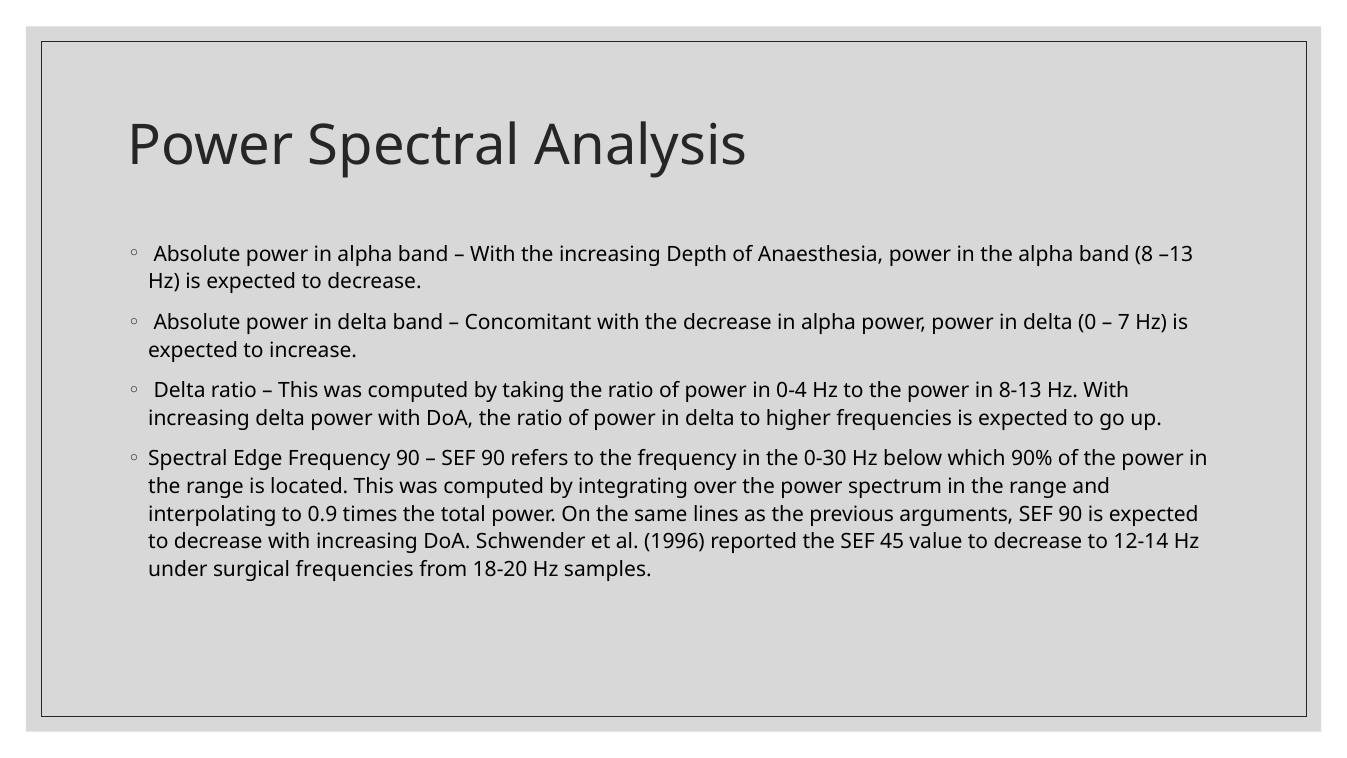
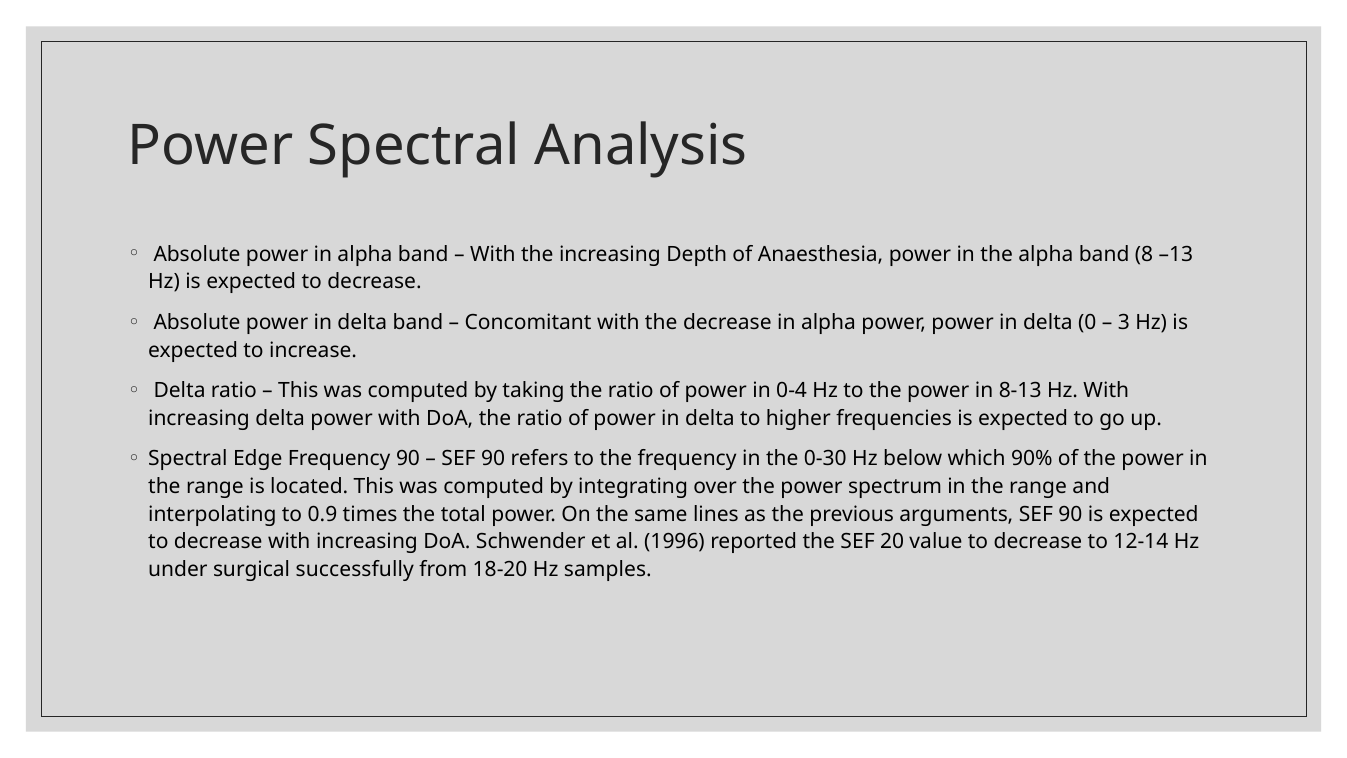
7: 7 -> 3 (1124, 322)
45: 45 -> 20 (892, 542)
surgical frequencies: frequencies -> successfully (355, 570)
